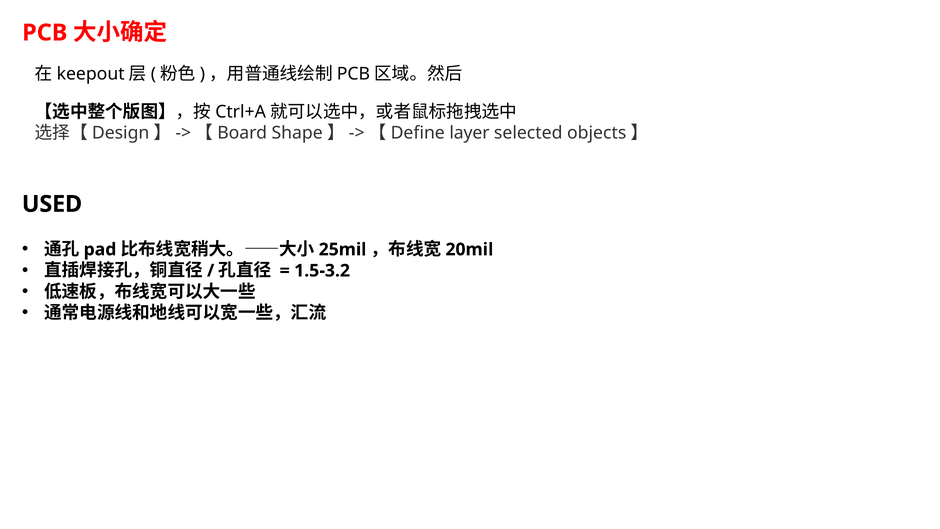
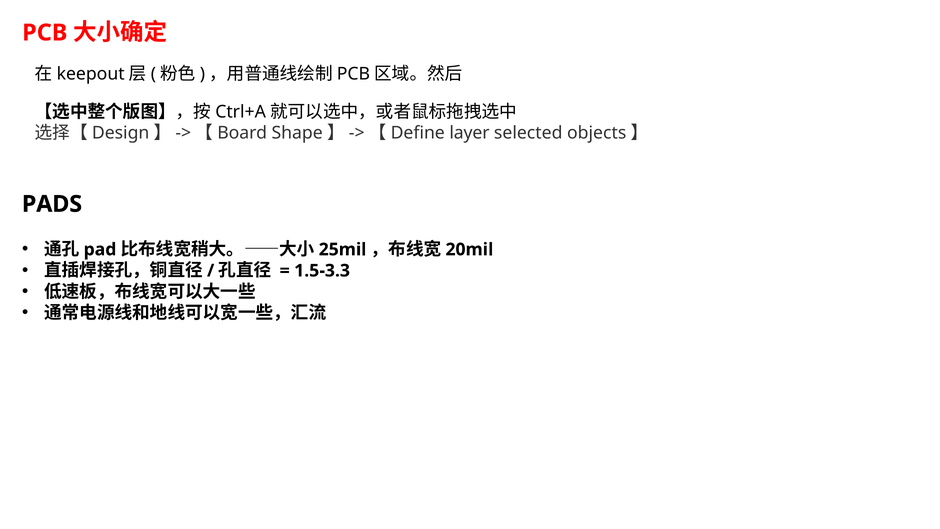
USED: USED -> PADS (52, 204)
1.5-3.2: 1.5-3.2 -> 1.5-3.3 (322, 271)
